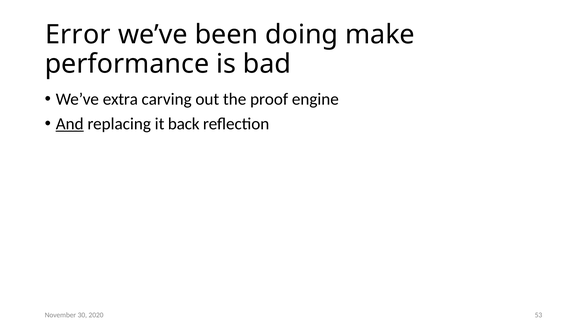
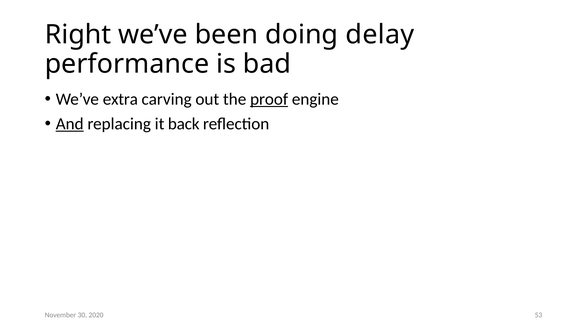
Error: Error -> Right (78, 35)
make: make -> delay (380, 35)
proof underline: none -> present (269, 99)
